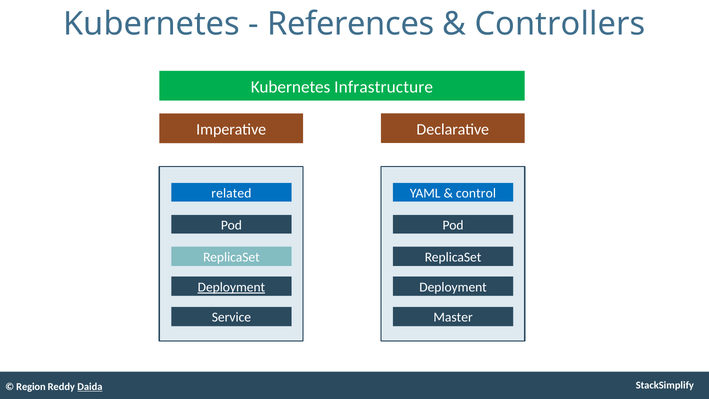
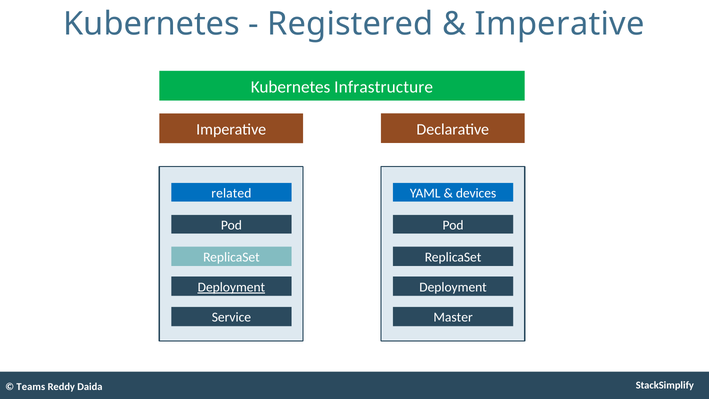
References: References -> Registered (350, 24)
Controllers: Controllers -> Imperative (560, 24)
control: control -> devices (476, 193)
Region: Region -> Teams (31, 386)
Daida underline: present -> none (90, 386)
